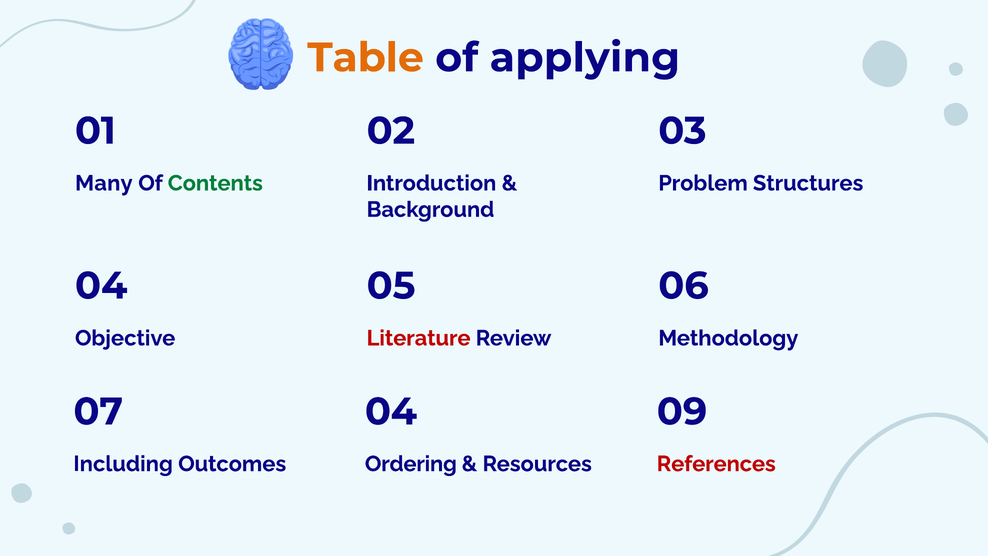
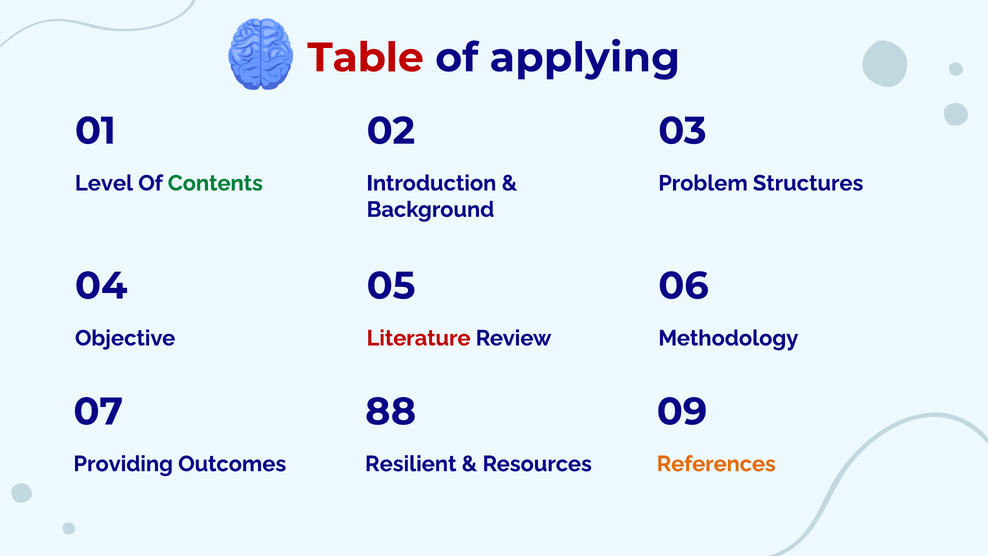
Table colour: orange -> red (366, 58)
Many: Many -> Level (104, 183)
07 04: 04 -> 88 (391, 412)
Including: Including -> Providing (123, 464)
Ordering: Ordering -> Resilient (411, 464)
References colour: red -> orange (716, 464)
